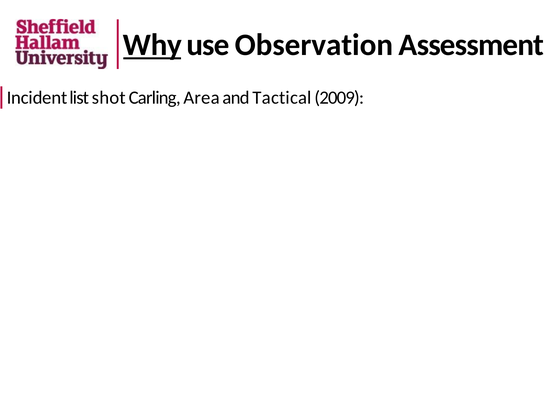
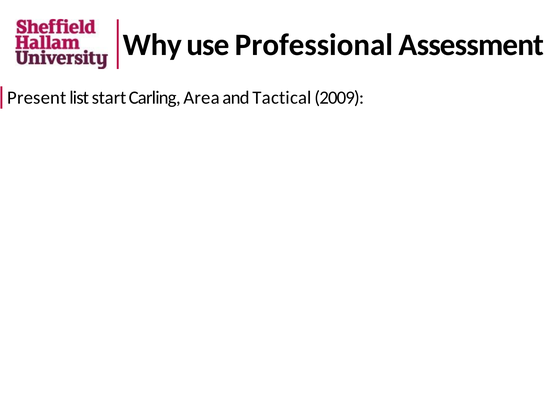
Why underline: present -> none (152, 45)
Observation: Observation -> Professional (314, 45)
Incident: Incident -> Present (37, 98)
shot: shot -> start (109, 98)
